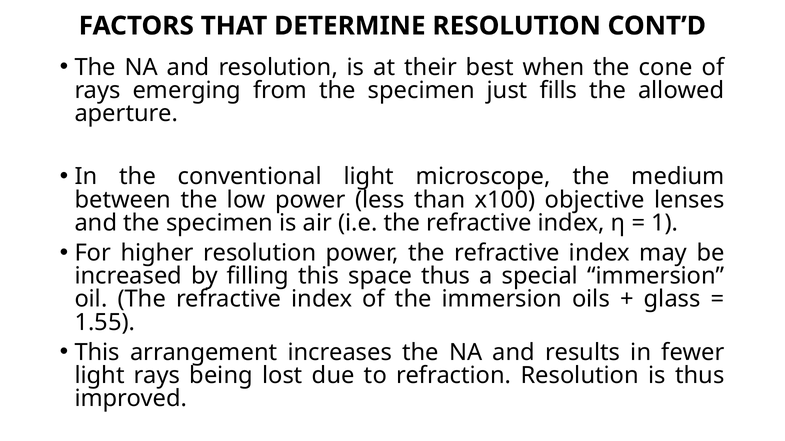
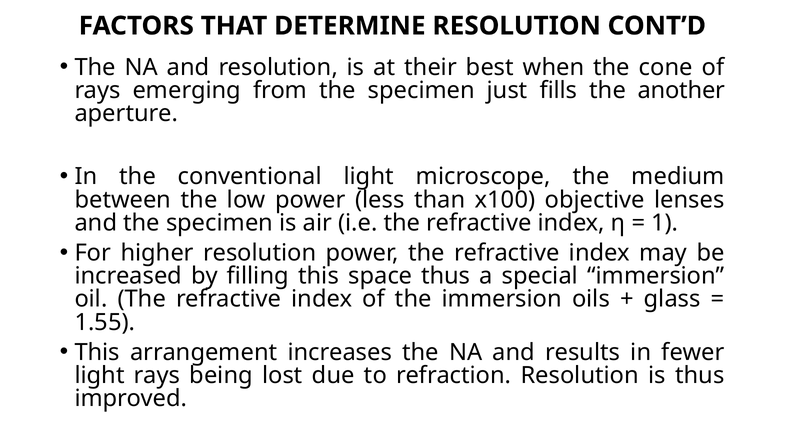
allowed: allowed -> another (681, 90)
